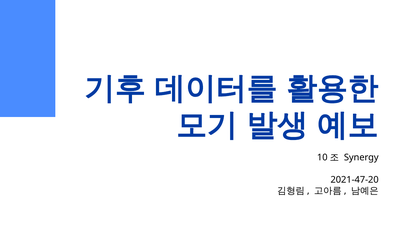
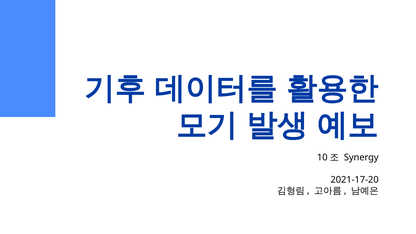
2021-47-20: 2021-47-20 -> 2021-17-20 (355, 180)
